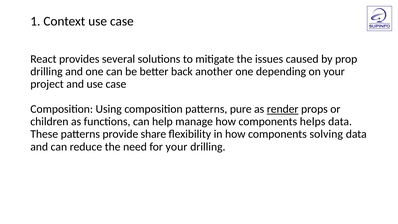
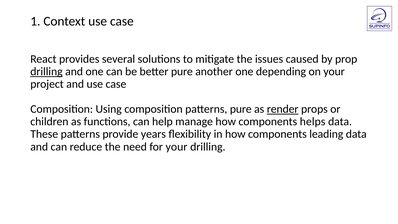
drilling underline: none -> present (46, 72)
better back: back -> pure (182, 72)
share: share -> years (153, 134)
solving: solving -> leading (326, 134)
